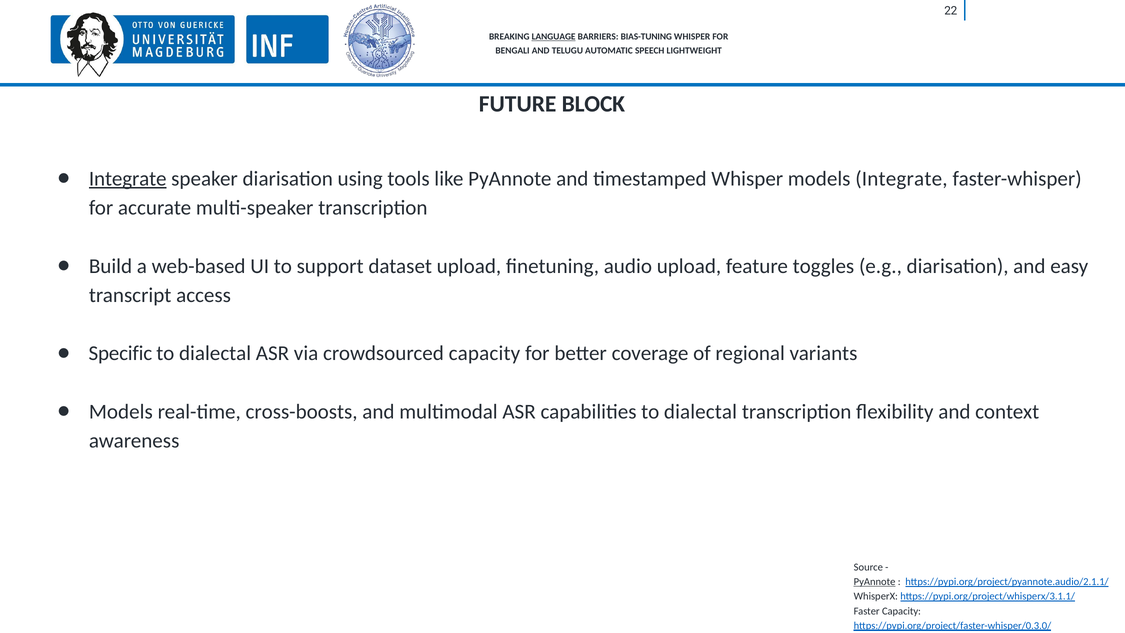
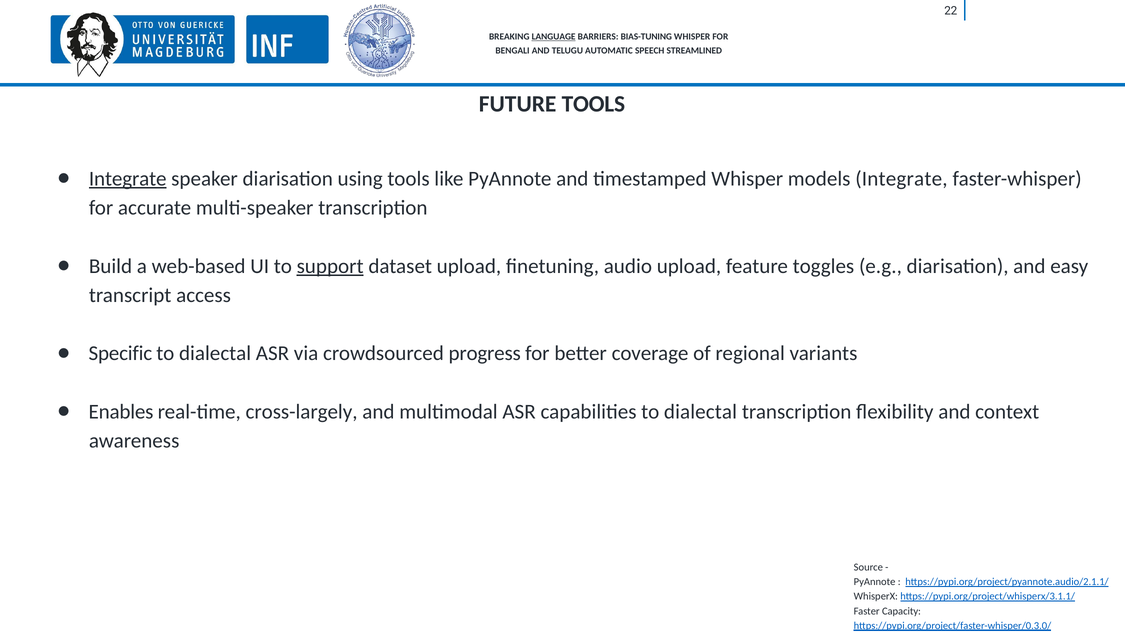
LIGHTWEIGHT: LIGHTWEIGHT -> STREAMLINED (694, 51)
FUTURE BLOCK: BLOCK -> TOOLS (593, 104)
support underline: none -> present (330, 266)
crowdsourced capacity: capacity -> progress (485, 353)
Models: Models -> Enables (121, 412)
cross-boosts: cross-boosts -> cross-largely (302, 412)
PyAnnote underline: present -> none (875, 582)
